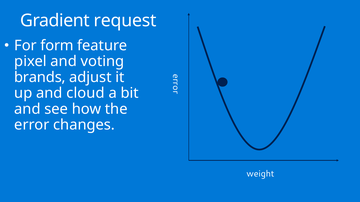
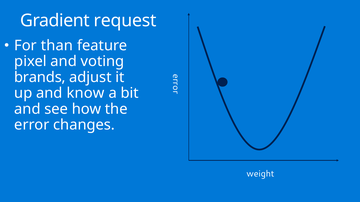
form: form -> than (57, 46)
cloud: cloud -> know (85, 93)
